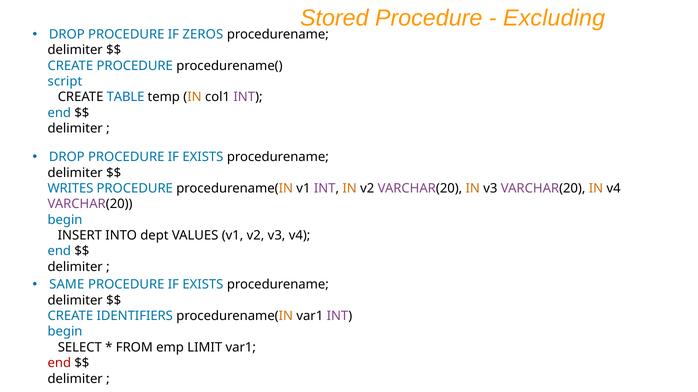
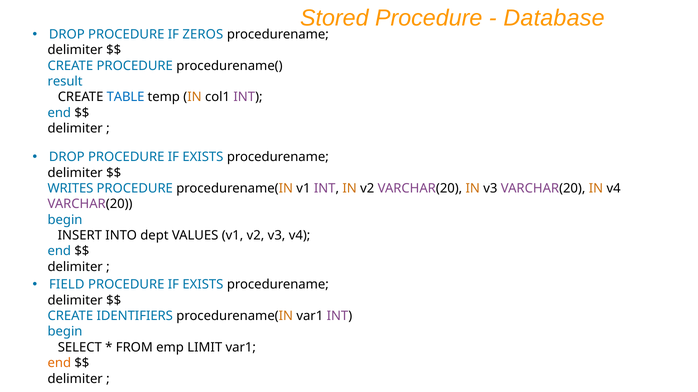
Excluding: Excluding -> Database (554, 18)
script: script -> result (65, 82)
SAME: SAME -> FIELD (67, 285)
end colour: red -> orange (59, 364)
